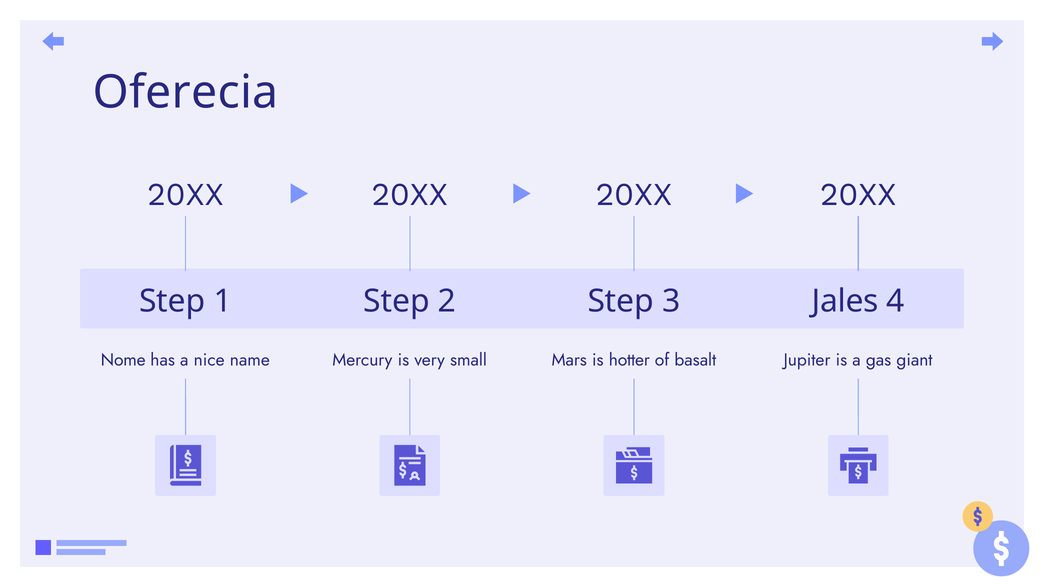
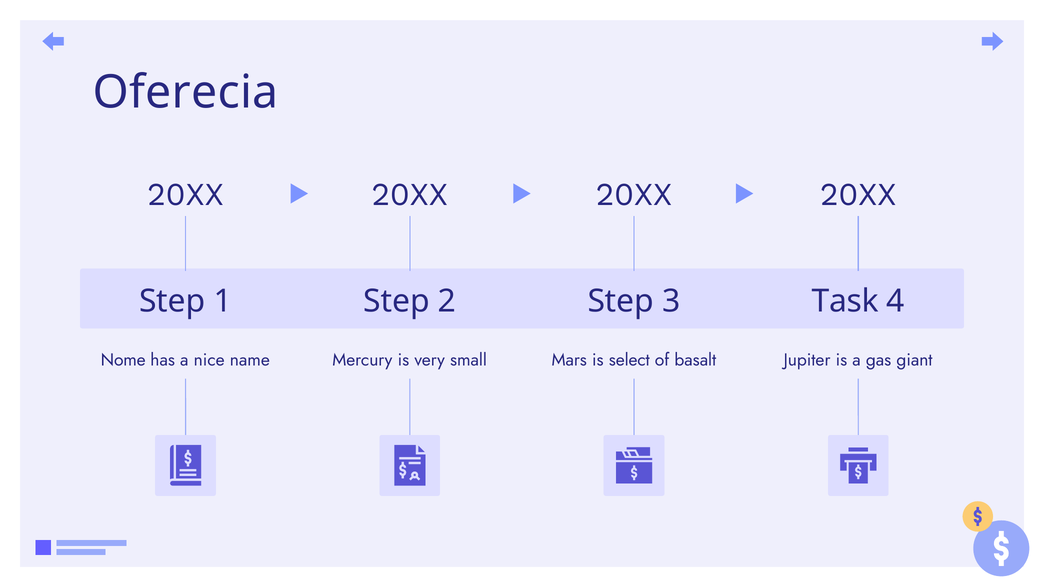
Jales: Jales -> Task (845, 301)
hotter: hotter -> select (629, 360)
